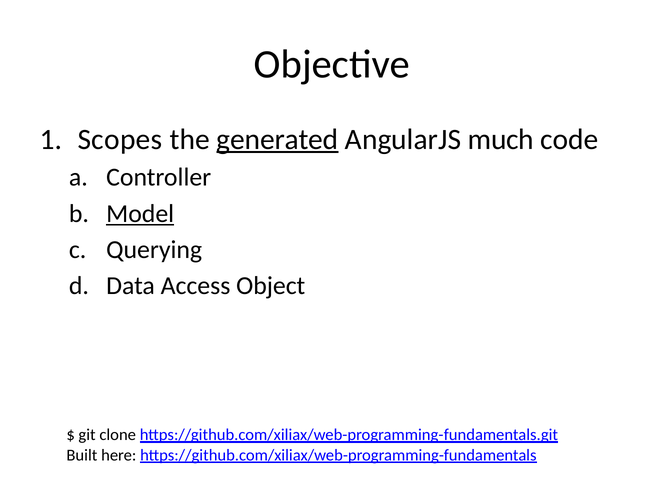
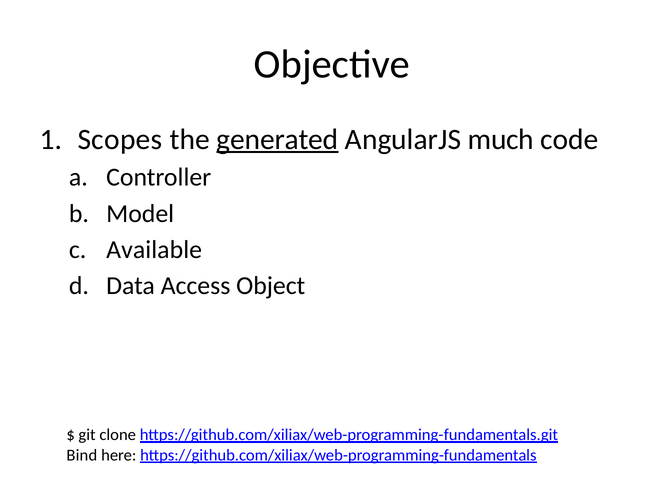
Model underline: present -> none (140, 213)
Querying: Querying -> Available (154, 250)
Built: Built -> Bind (82, 455)
